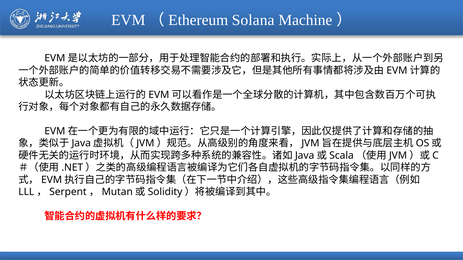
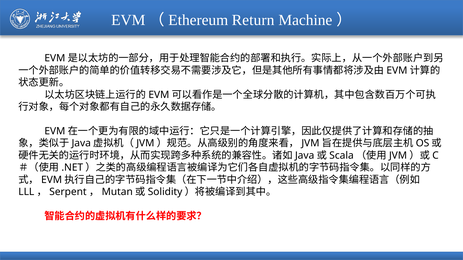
Solana: Solana -> Return (253, 20)
